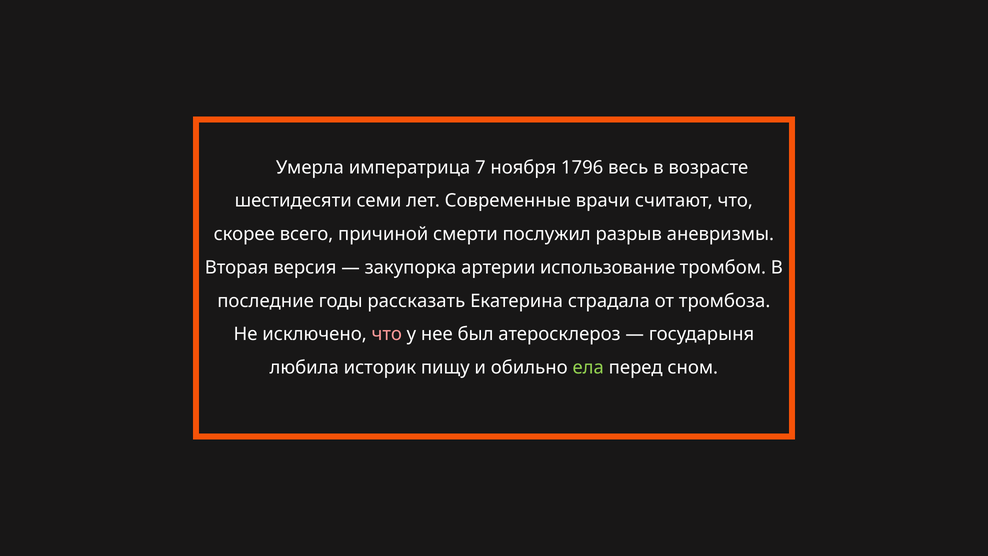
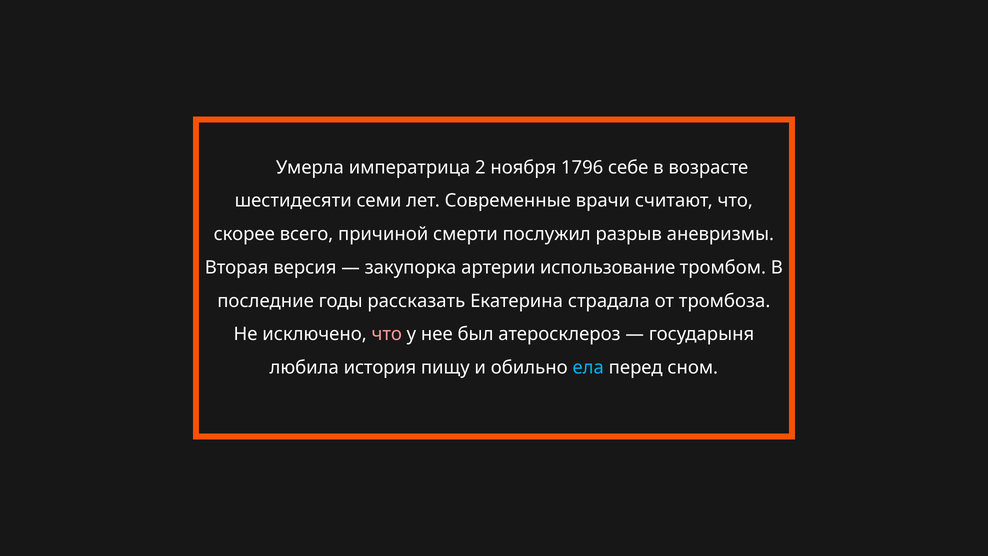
7: 7 -> 2 (480, 167)
весь: весь -> себе (628, 167)
историк: историк -> история (380, 368)
ела colour: light green -> light blue (588, 368)
